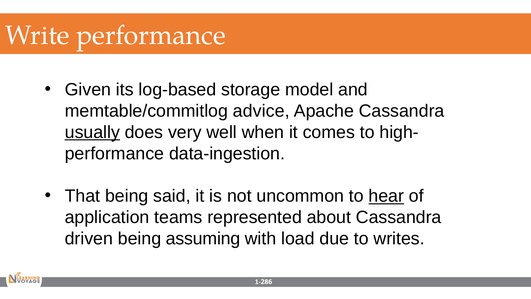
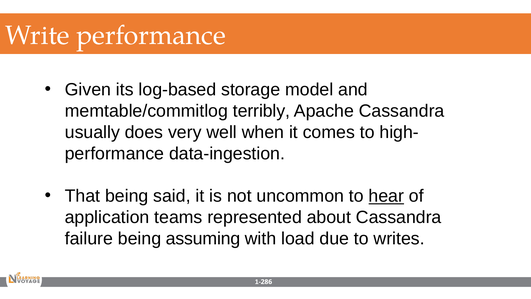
advice: advice -> terribly (261, 111)
usually underline: present -> none (92, 132)
driven: driven -> failure (89, 238)
